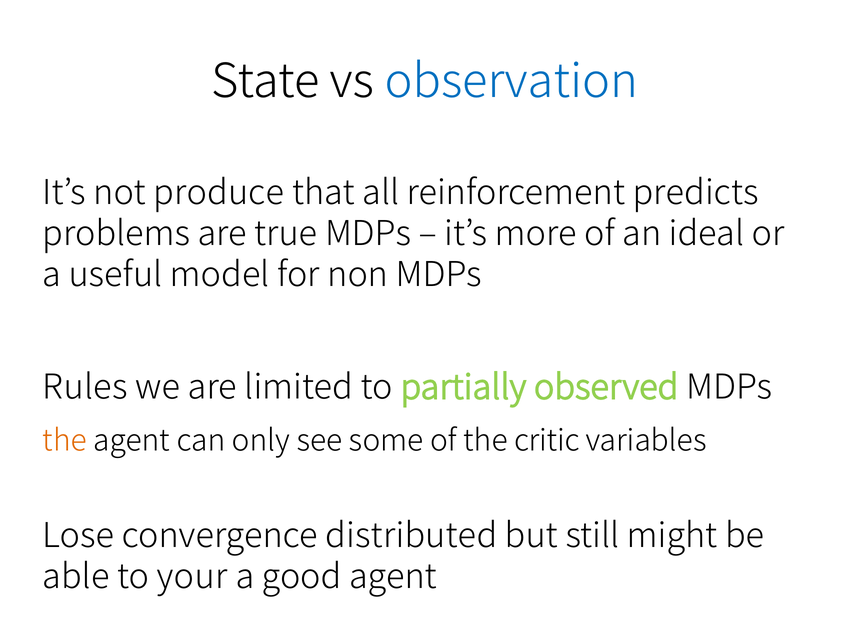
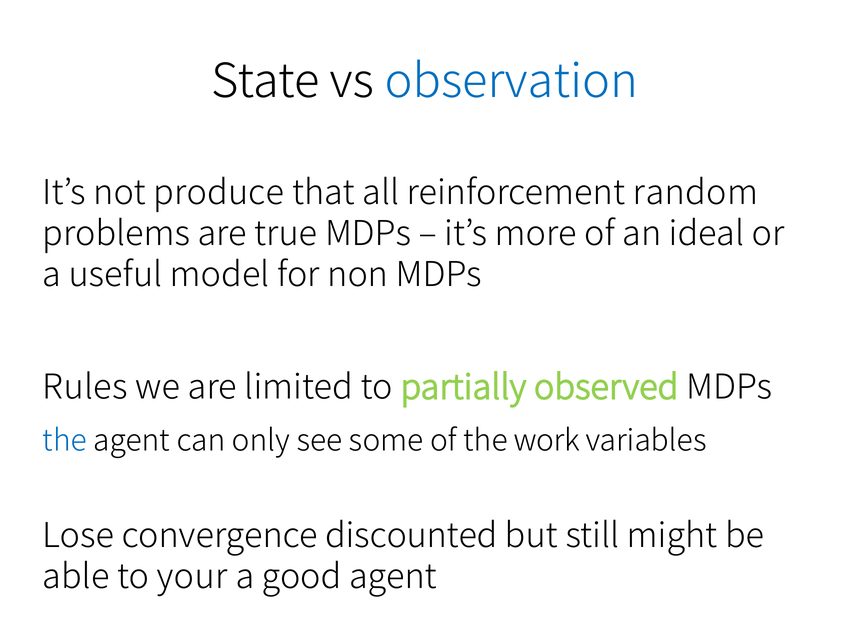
predicts: predicts -> random (696, 193)
the colour: orange -> blue (65, 441)
critic: critic -> work (547, 441)
distributed: distributed -> discounted (411, 536)
